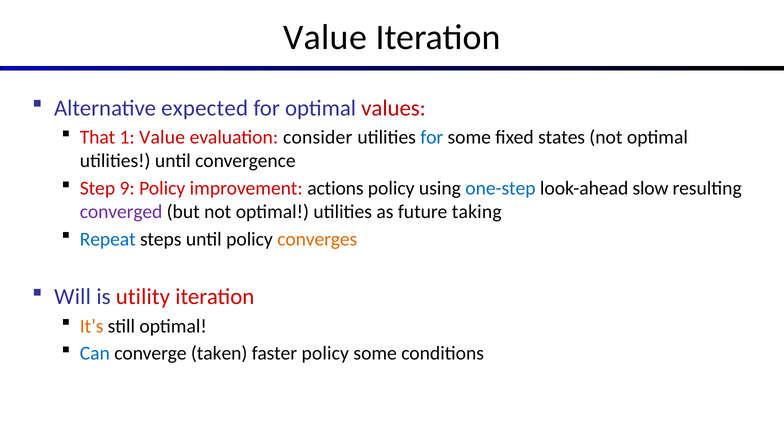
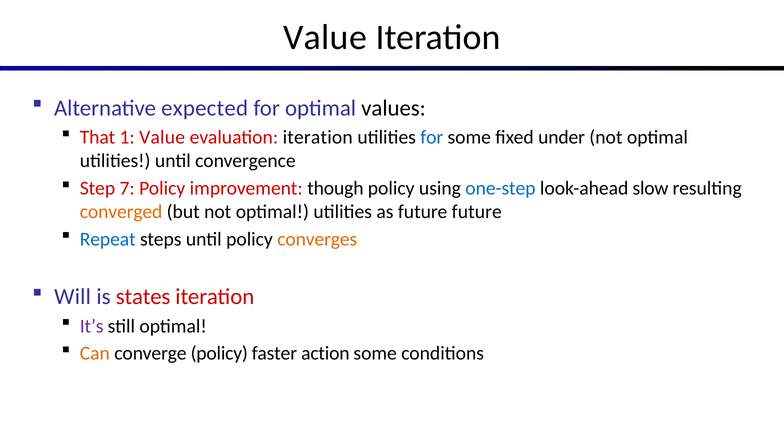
values colour: red -> black (394, 108)
evaluation consider: consider -> iteration (318, 137)
states: states -> under (562, 137)
9: 9 -> 7 (127, 188)
actions: actions -> though (335, 188)
converged colour: purple -> orange (121, 212)
future taking: taking -> future (477, 212)
utility: utility -> states (143, 297)
It’s colour: orange -> purple (92, 326)
Can colour: blue -> orange (95, 354)
converge taken: taken -> policy (219, 354)
faster policy: policy -> action (325, 354)
